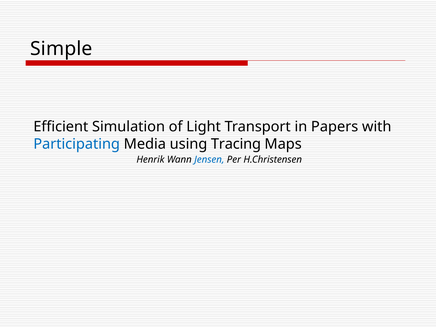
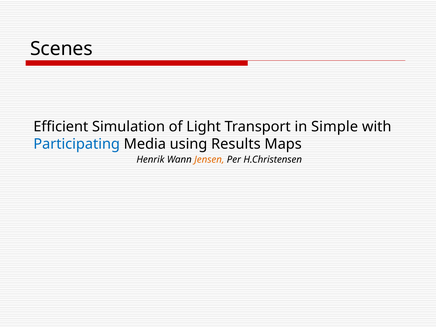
Simple: Simple -> Scenes (61, 49)
Papers: Papers -> Simple (335, 127)
Tracing: Tracing -> Results (236, 144)
Jensen colour: blue -> orange (209, 160)
